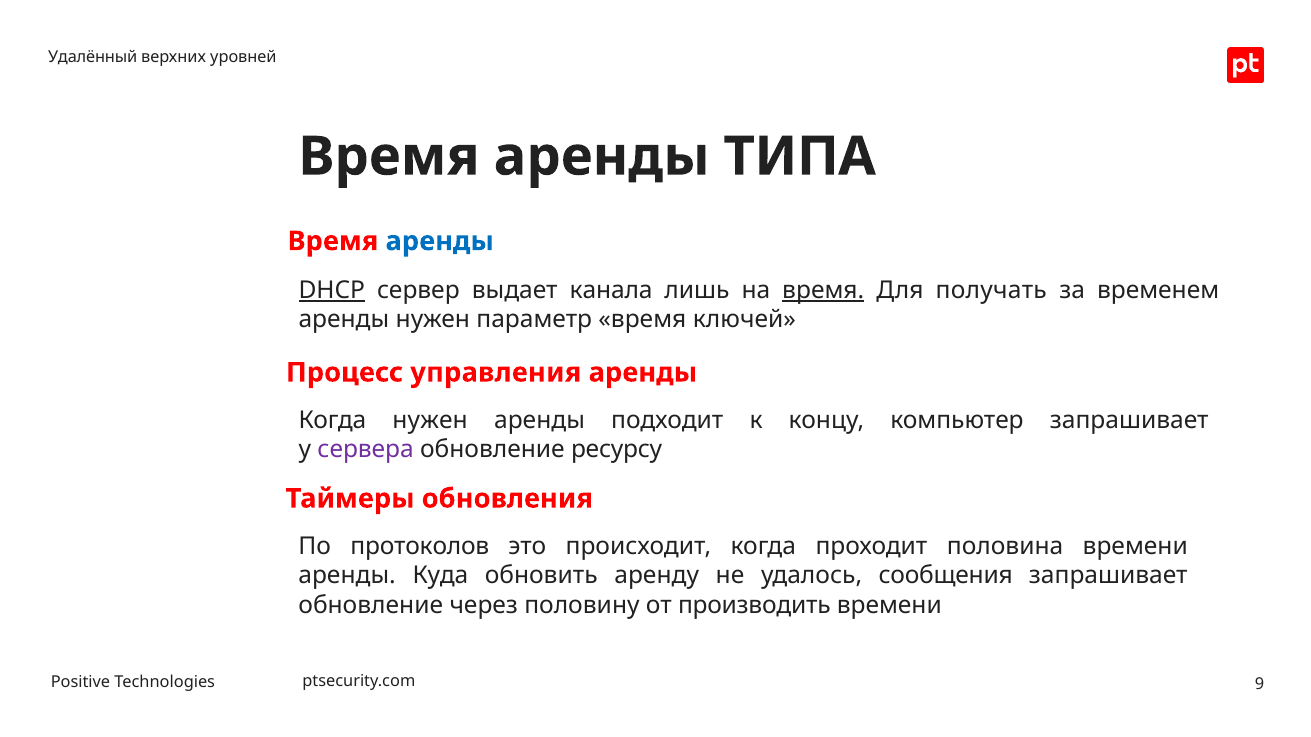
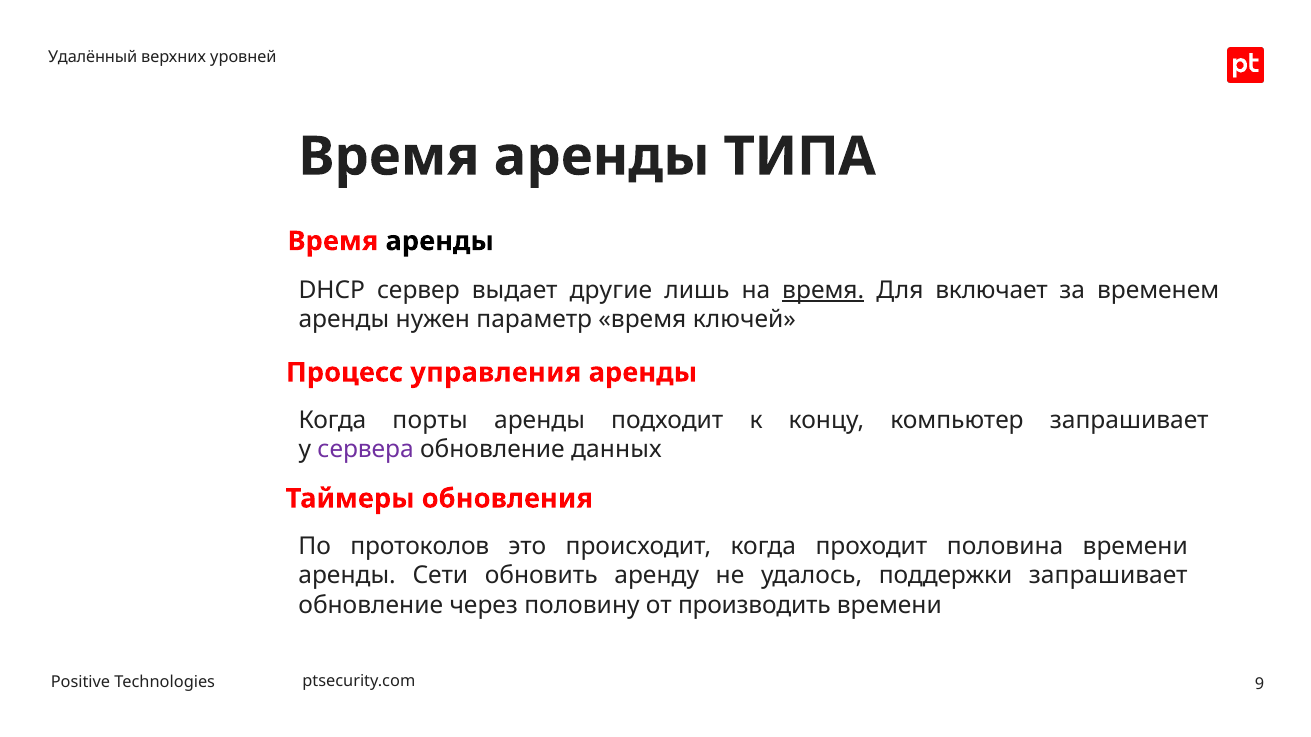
аренды colour: blue -> black (440, 241)
DHCP underline: present -> none (332, 290)
канала: канала -> другие (611, 290)
получать: получать -> включает (992, 290)
Когда нужен: нужен -> порты (430, 420)
ресурсу: ресурсу -> данных (616, 450)
Куда: Куда -> Сети (440, 576)
сообщения: сообщения -> поддержки (946, 576)
